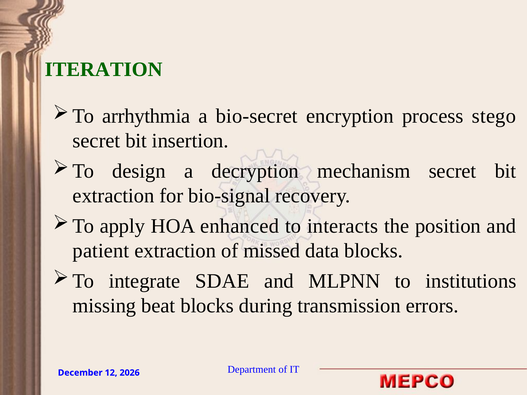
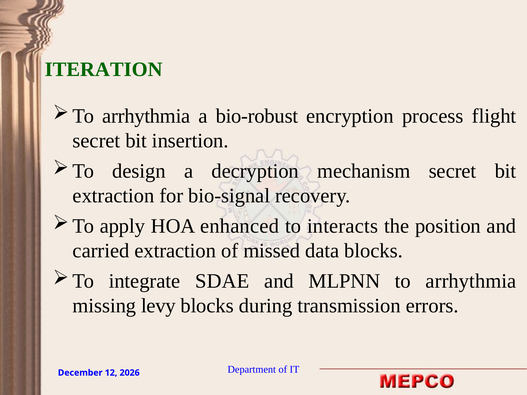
bio-secret: bio-secret -> bio-robust (257, 116)
stego: stego -> flight (494, 116)
patient: patient -> carried (101, 251)
to institutions: institutions -> arrhythmia (471, 281)
beat: beat -> levy (158, 306)
